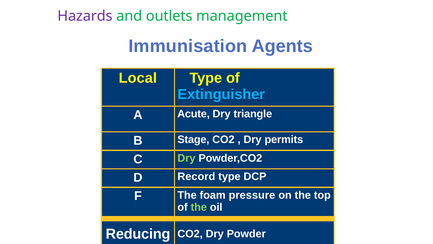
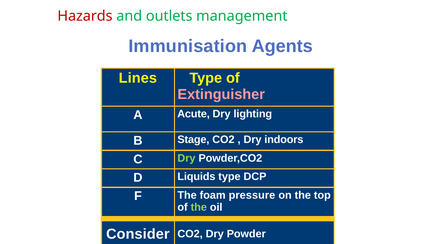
Hazards colour: purple -> red (85, 16)
Local: Local -> Lines (138, 78)
Extinguisher colour: light blue -> pink (221, 94)
triangle: triangle -> lighting (253, 114)
permits: permits -> indoors (284, 139)
Record: Record -> Liquids (196, 176)
Reducing: Reducing -> Consider (138, 234)
